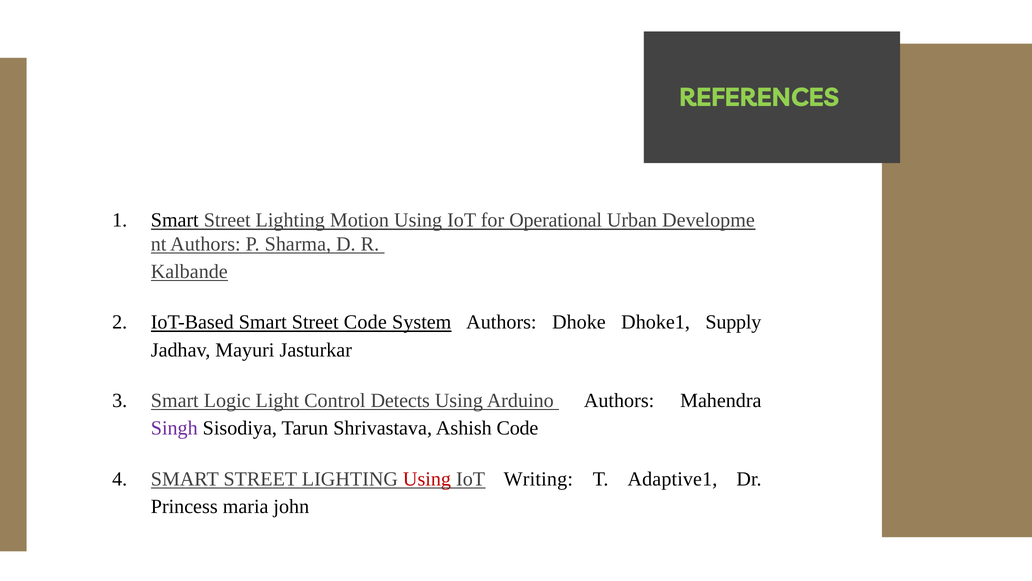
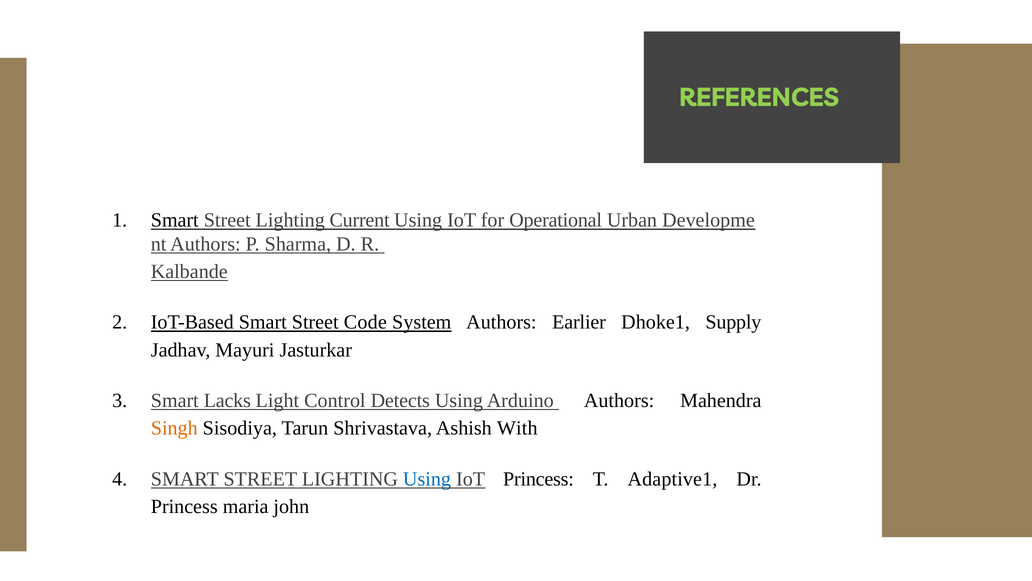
Motion: Motion -> Current (360, 220)
Dhoke: Dhoke -> Earlier (579, 322)
Logic: Logic -> Lacks (227, 400)
Singh colour: purple -> orange (174, 428)
Ashish Code: Code -> With (517, 428)
Using colour: red -> blue (427, 479)
IoT Writing: Writing -> Princess (538, 479)
